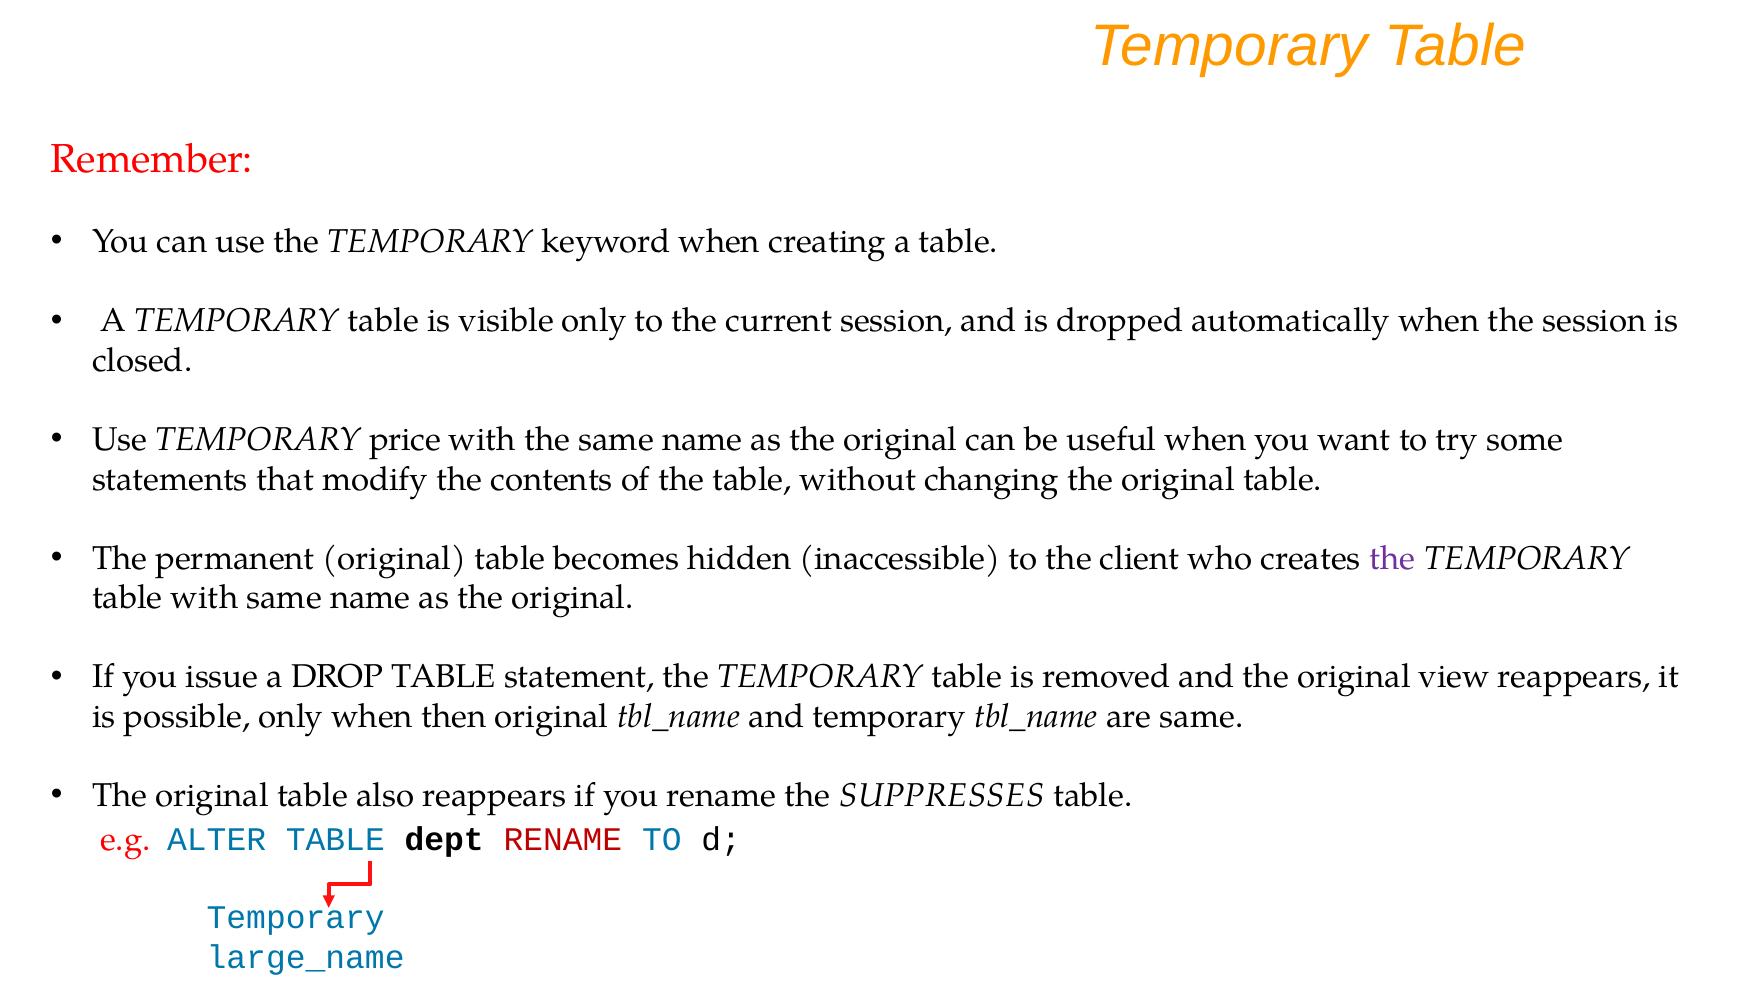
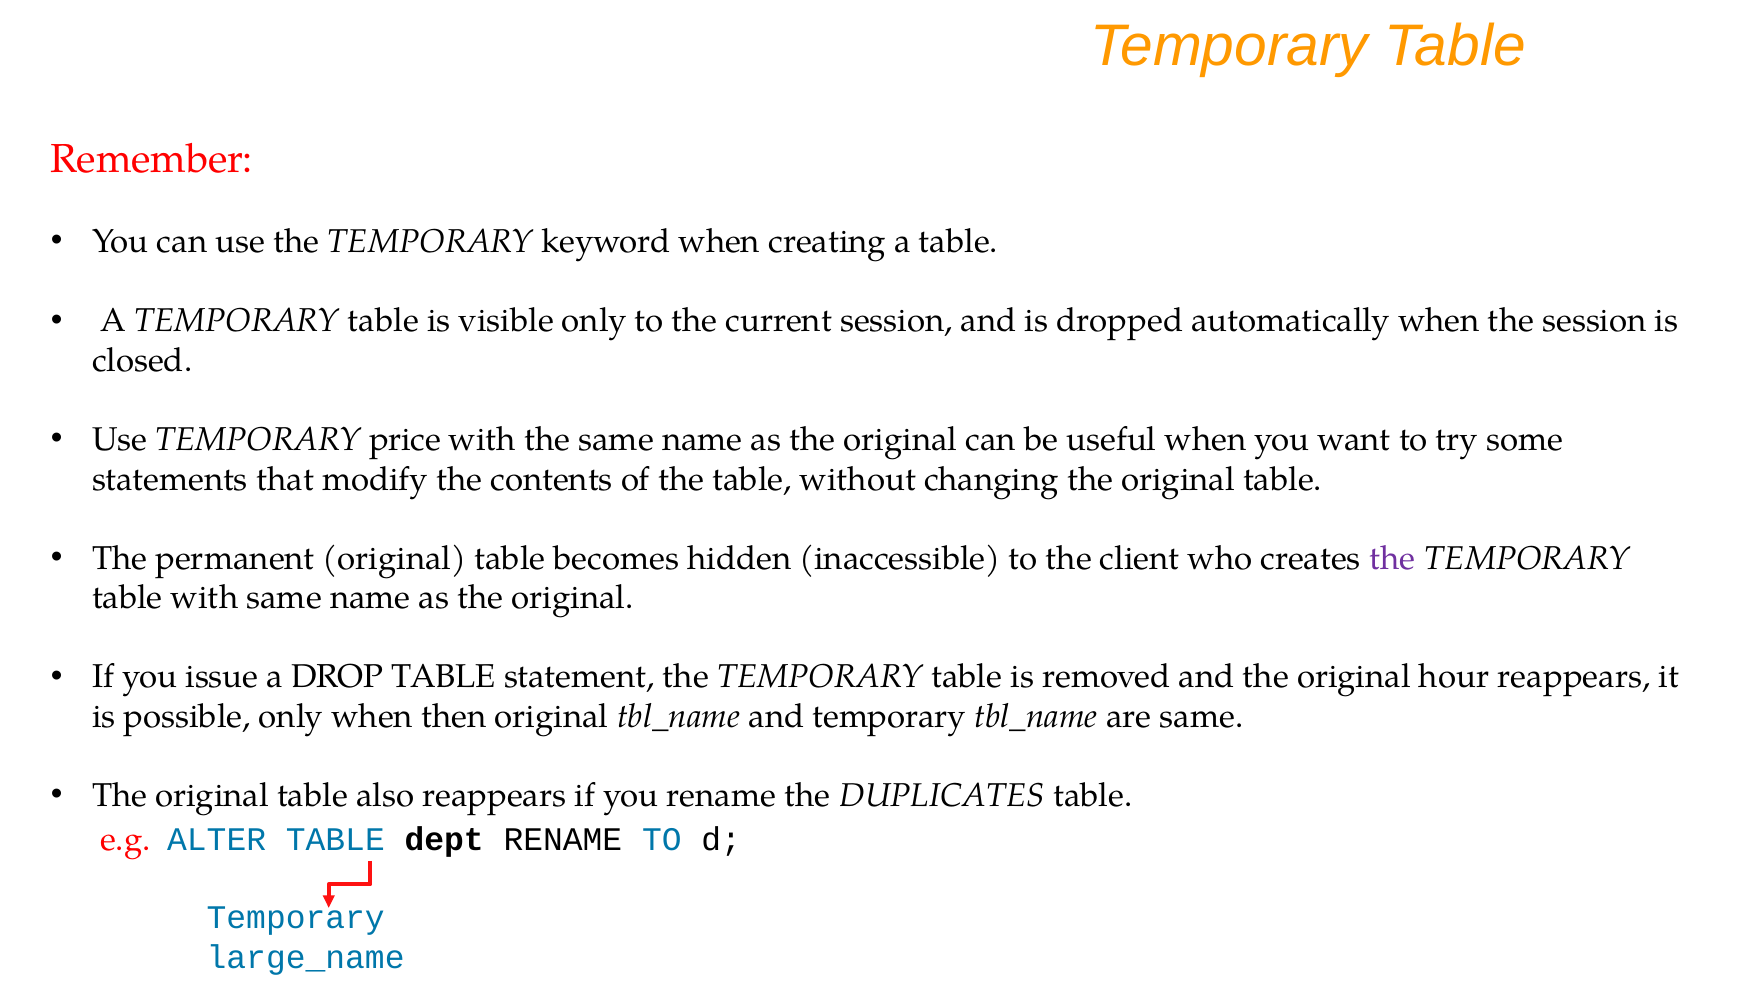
view: view -> hour (1454, 677)
SUPPRESSES: SUPPRESSES -> DUPLICATES (942, 796)
RENAME colour: red -> black (563, 840)
